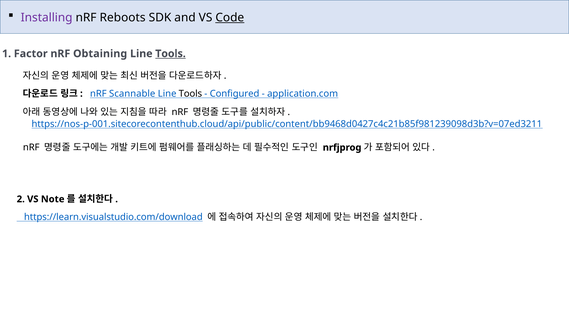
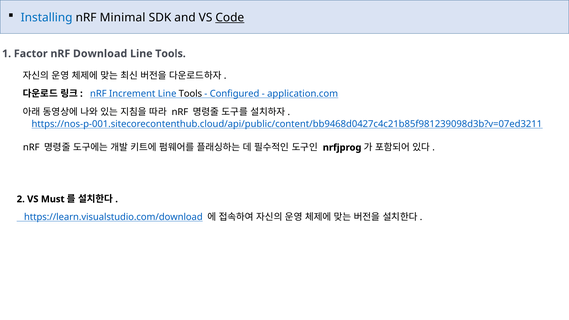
Installing colour: purple -> blue (47, 18)
Reboots: Reboots -> Minimal (123, 18)
Obtaining: Obtaining -> Download (100, 54)
Tools underline: present -> none (171, 54)
Scannable: Scannable -> Increment (132, 94)
Note: Note -> Must (53, 199)
